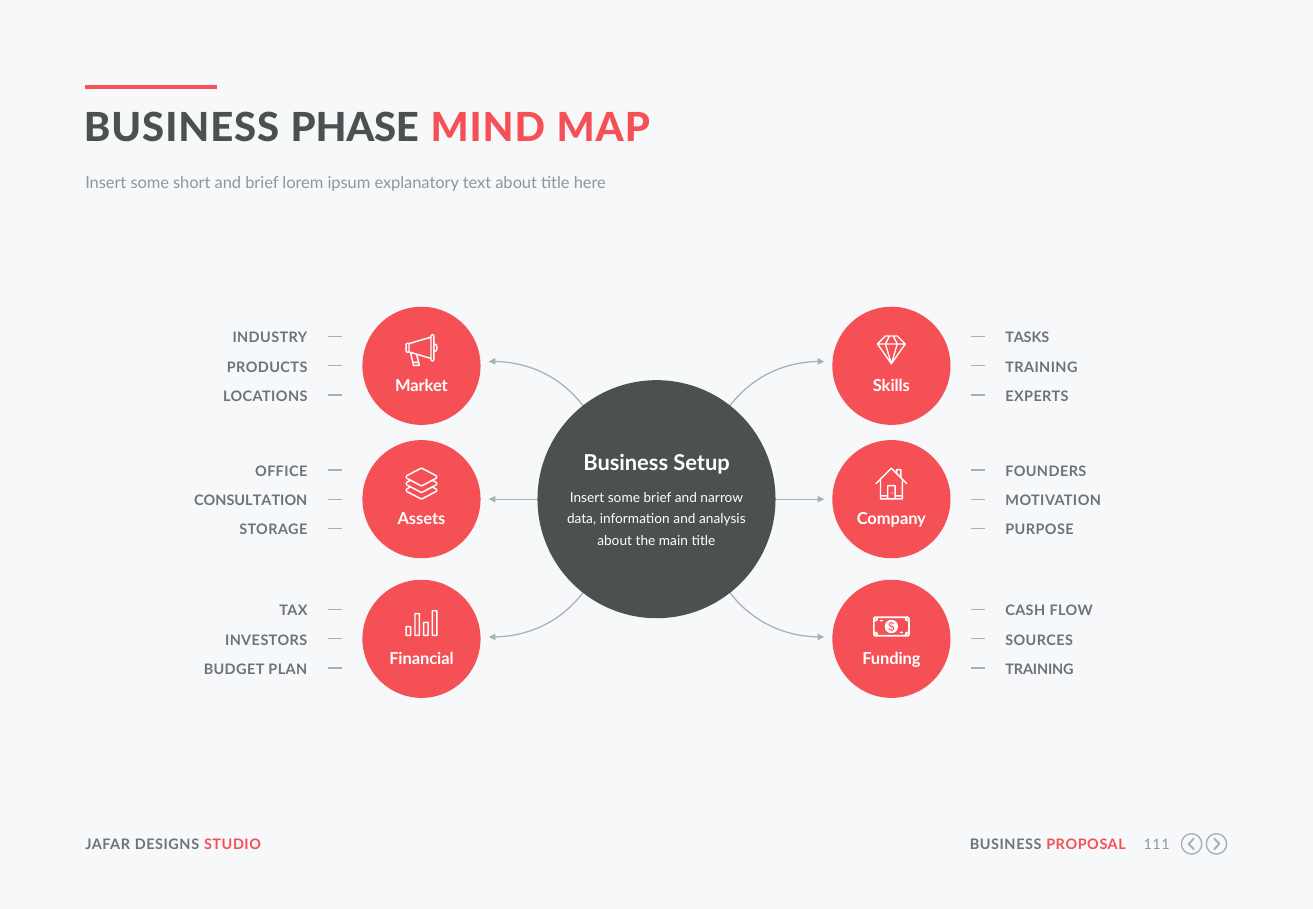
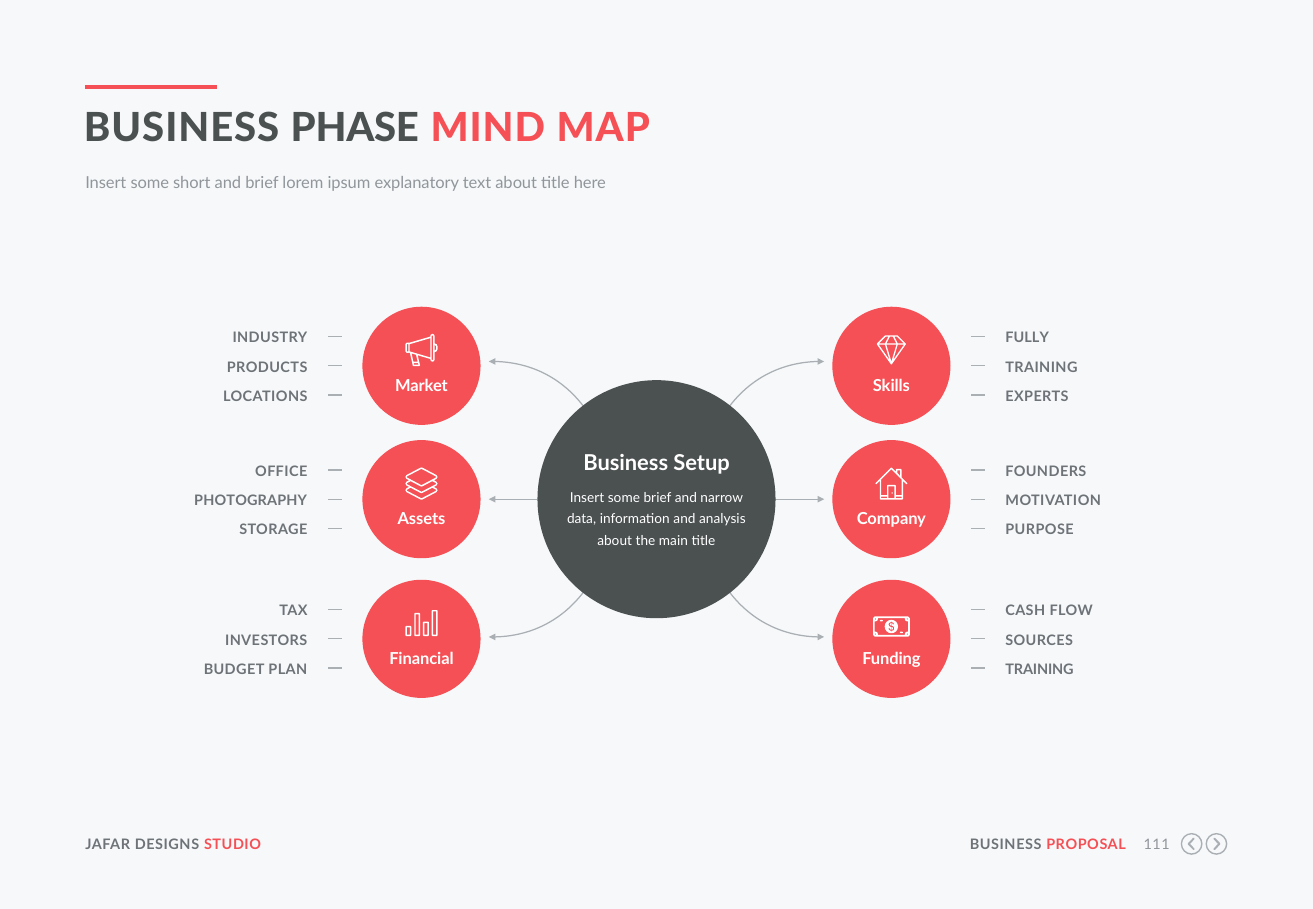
TASKS: TASKS -> FULLY (1027, 338)
CONSULTATION: CONSULTATION -> PHOTOGRAPHY (251, 501)
